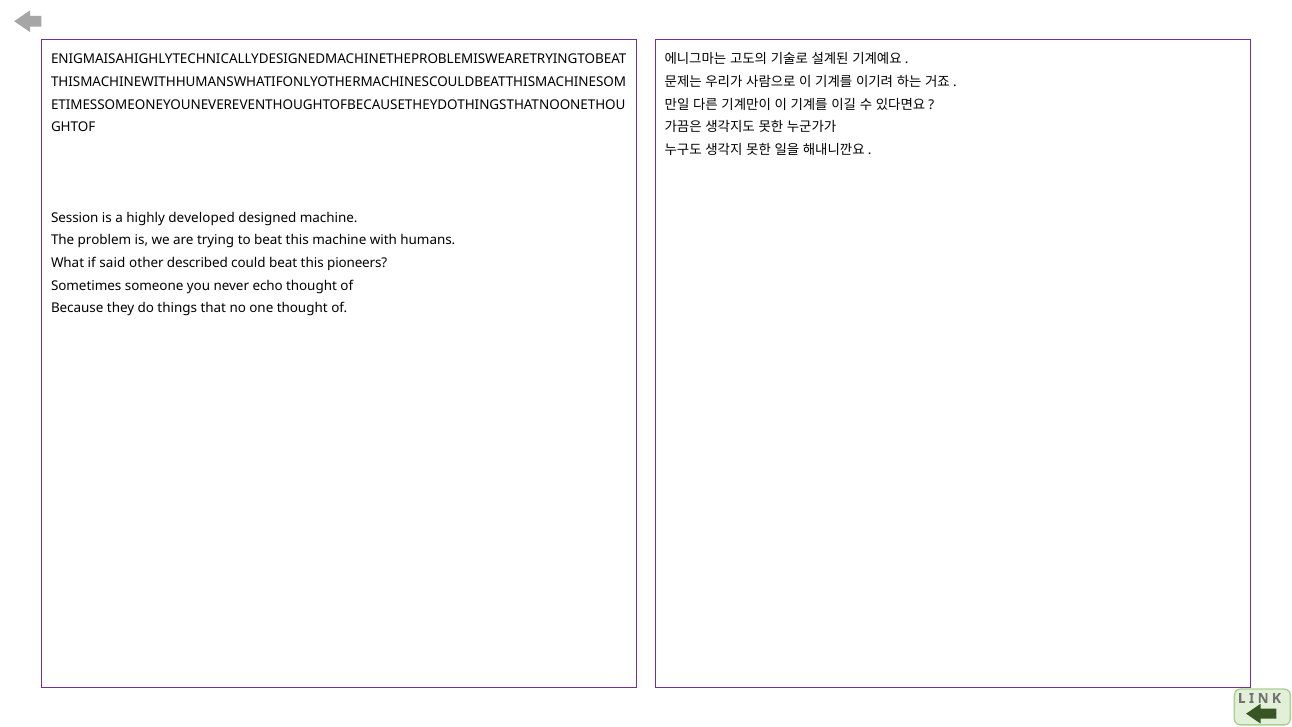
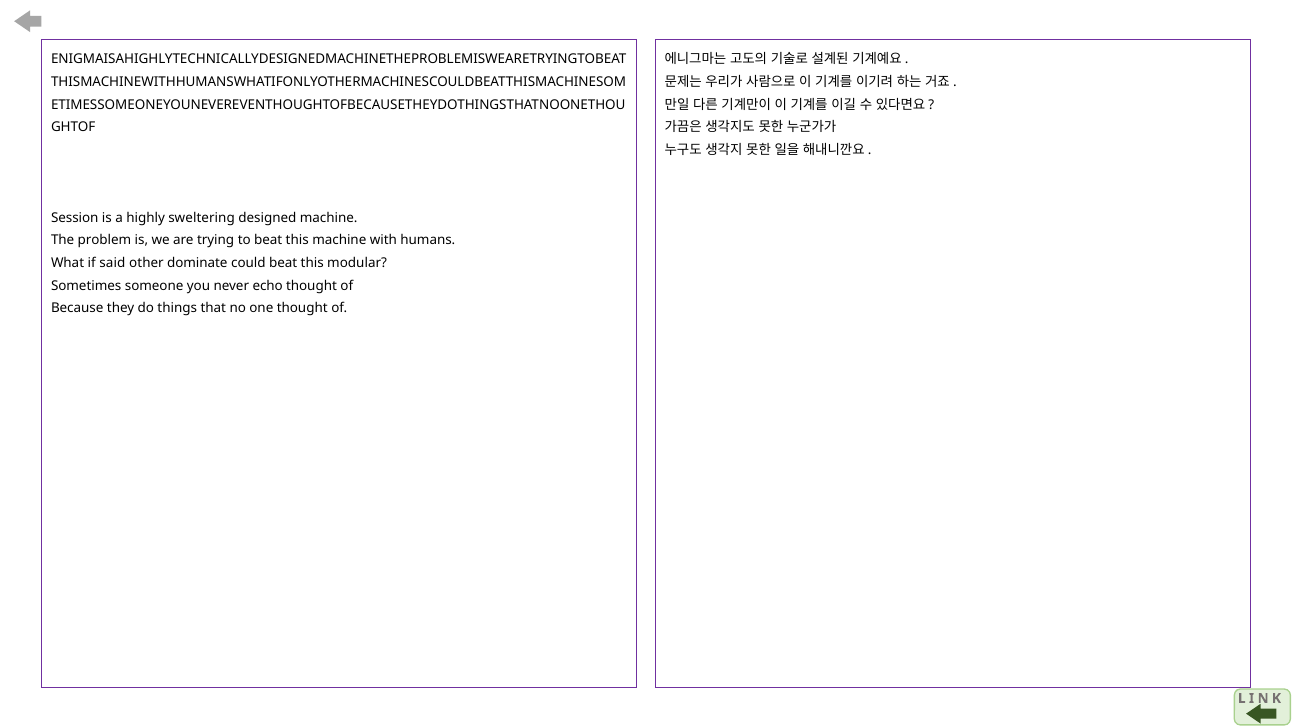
developed: developed -> sweltering (202, 218)
described: described -> dominate (197, 263)
pioneers: pioneers -> modular (357, 263)
